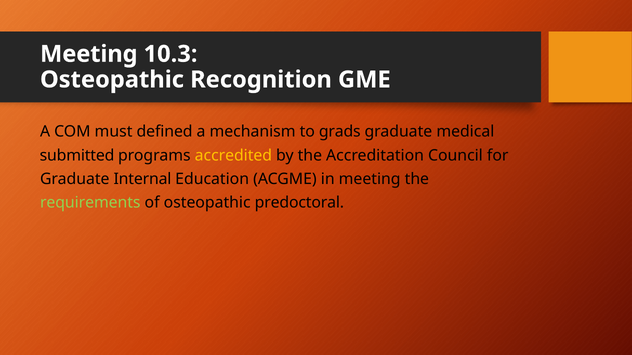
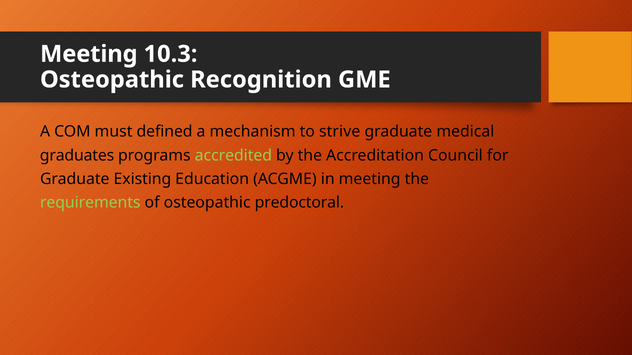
grads: grads -> strive (340, 132)
submitted: submitted -> graduates (77, 156)
accredited colour: yellow -> light green (233, 156)
Internal: Internal -> Existing (142, 179)
